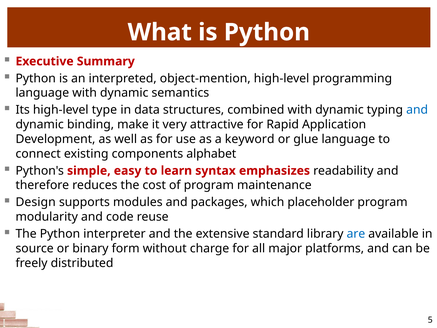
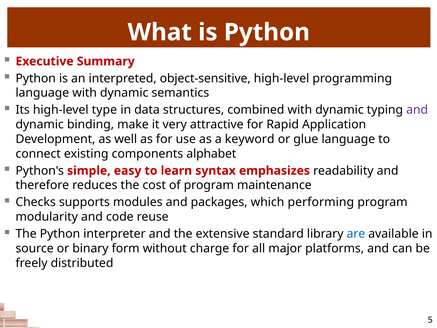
object-mention: object-mention -> object-sensitive (205, 78)
and colour: blue -> purple (417, 110)
Design: Design -> Checks (36, 202)
placeholder: placeholder -> performing (321, 202)
